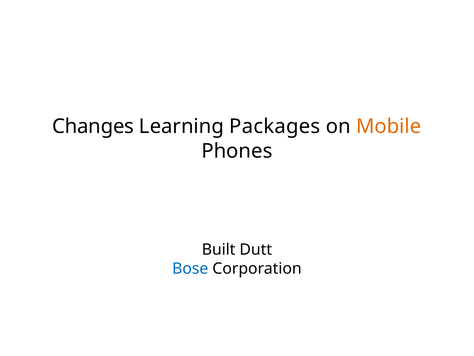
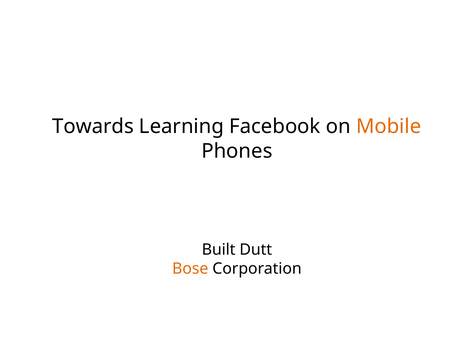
Changes: Changes -> Towards (93, 126)
Packages: Packages -> Facebook (275, 126)
Bose colour: blue -> orange (190, 268)
